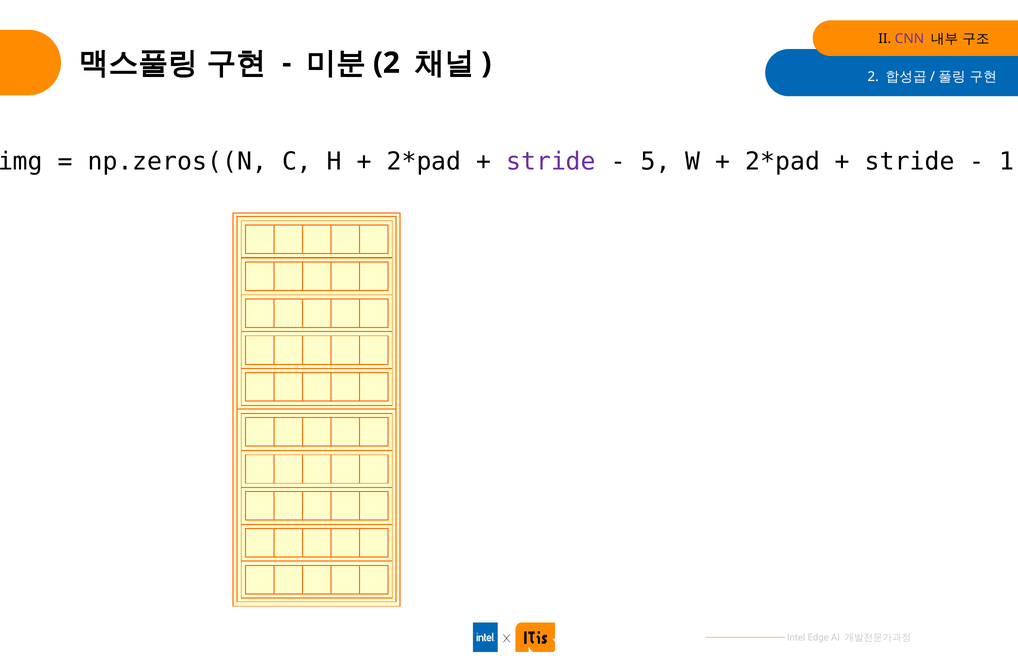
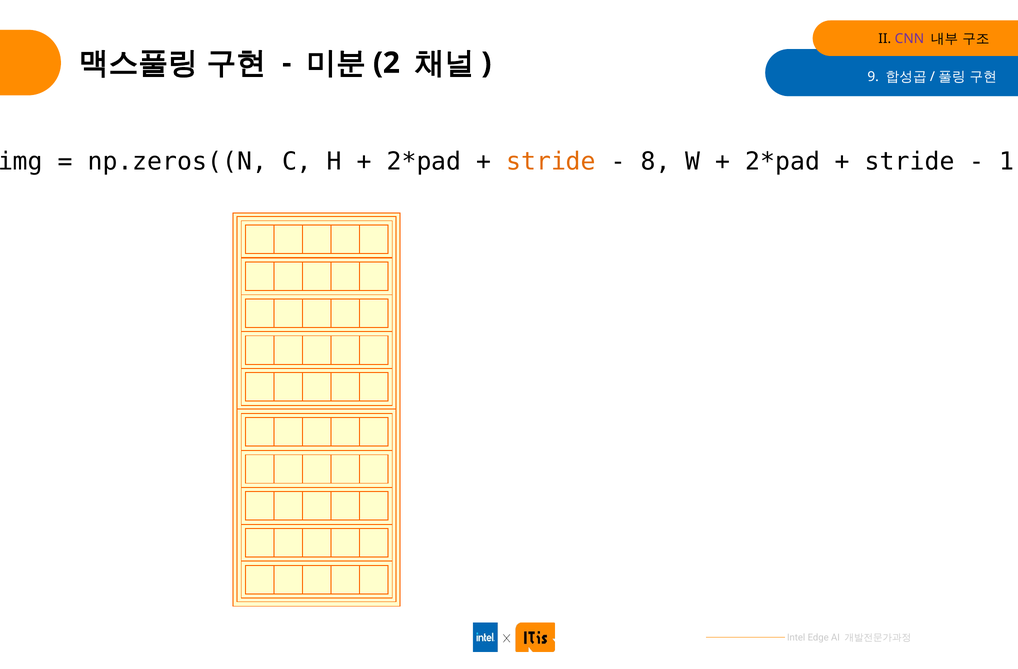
2: 2 -> 9 (873, 77)
stride colour: purple -> orange (551, 161)
5: 5 -> 8 (656, 161)
